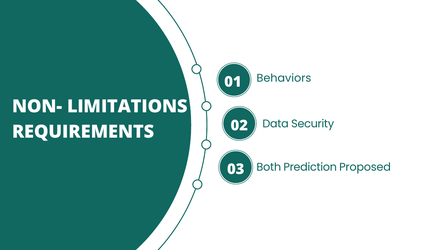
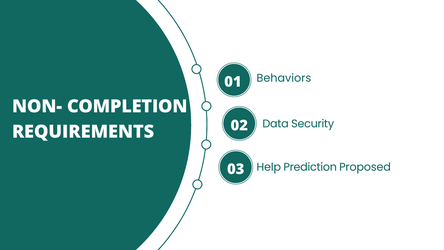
LIMITATIONS: LIMITATIONS -> COMPLETION (127, 107)
Both: Both -> Help (269, 167)
